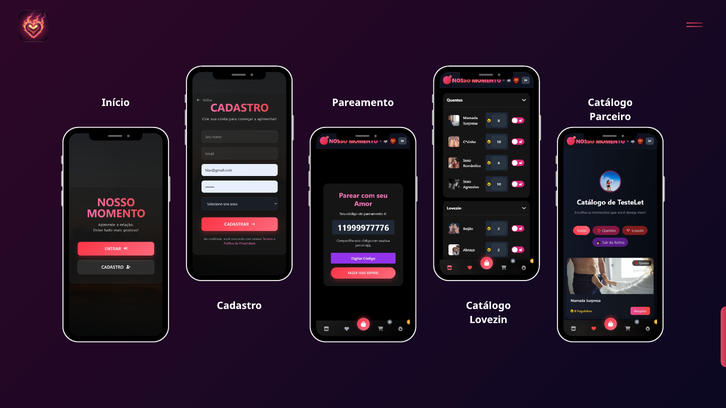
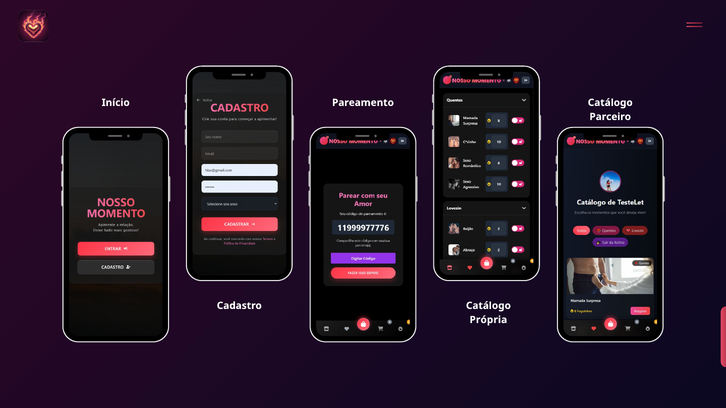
Lovezin: Lovezin -> Própria (488, 320)
